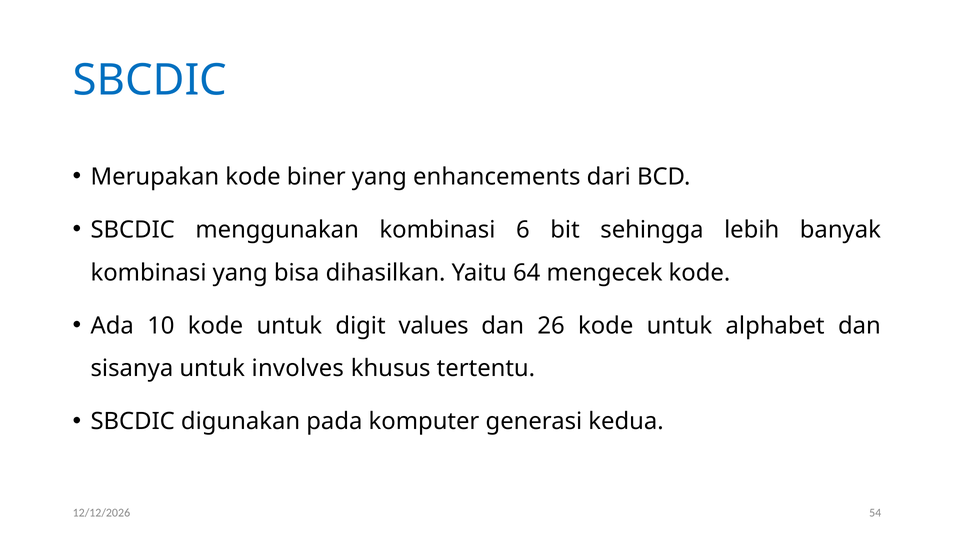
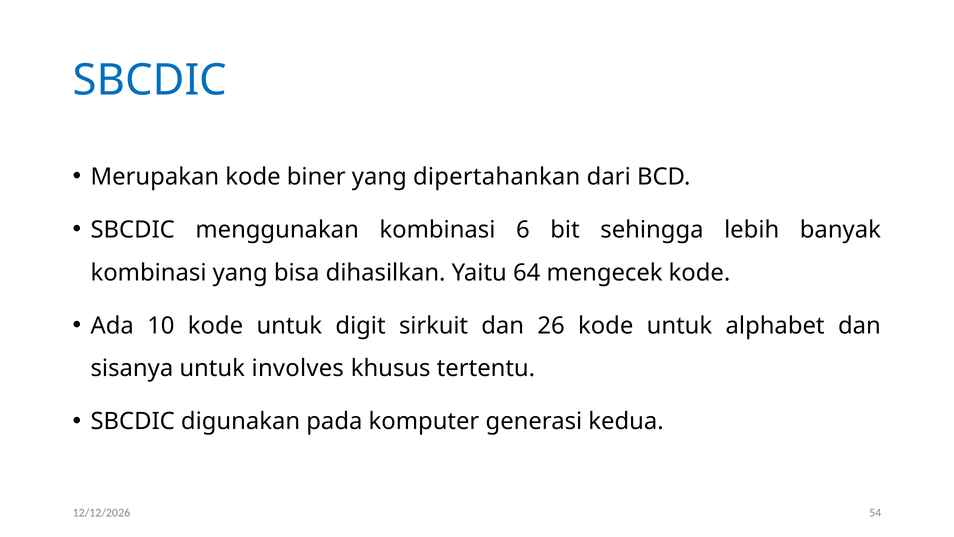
enhancements: enhancements -> dipertahankan (497, 177)
values: values -> sirkuit (434, 325)
